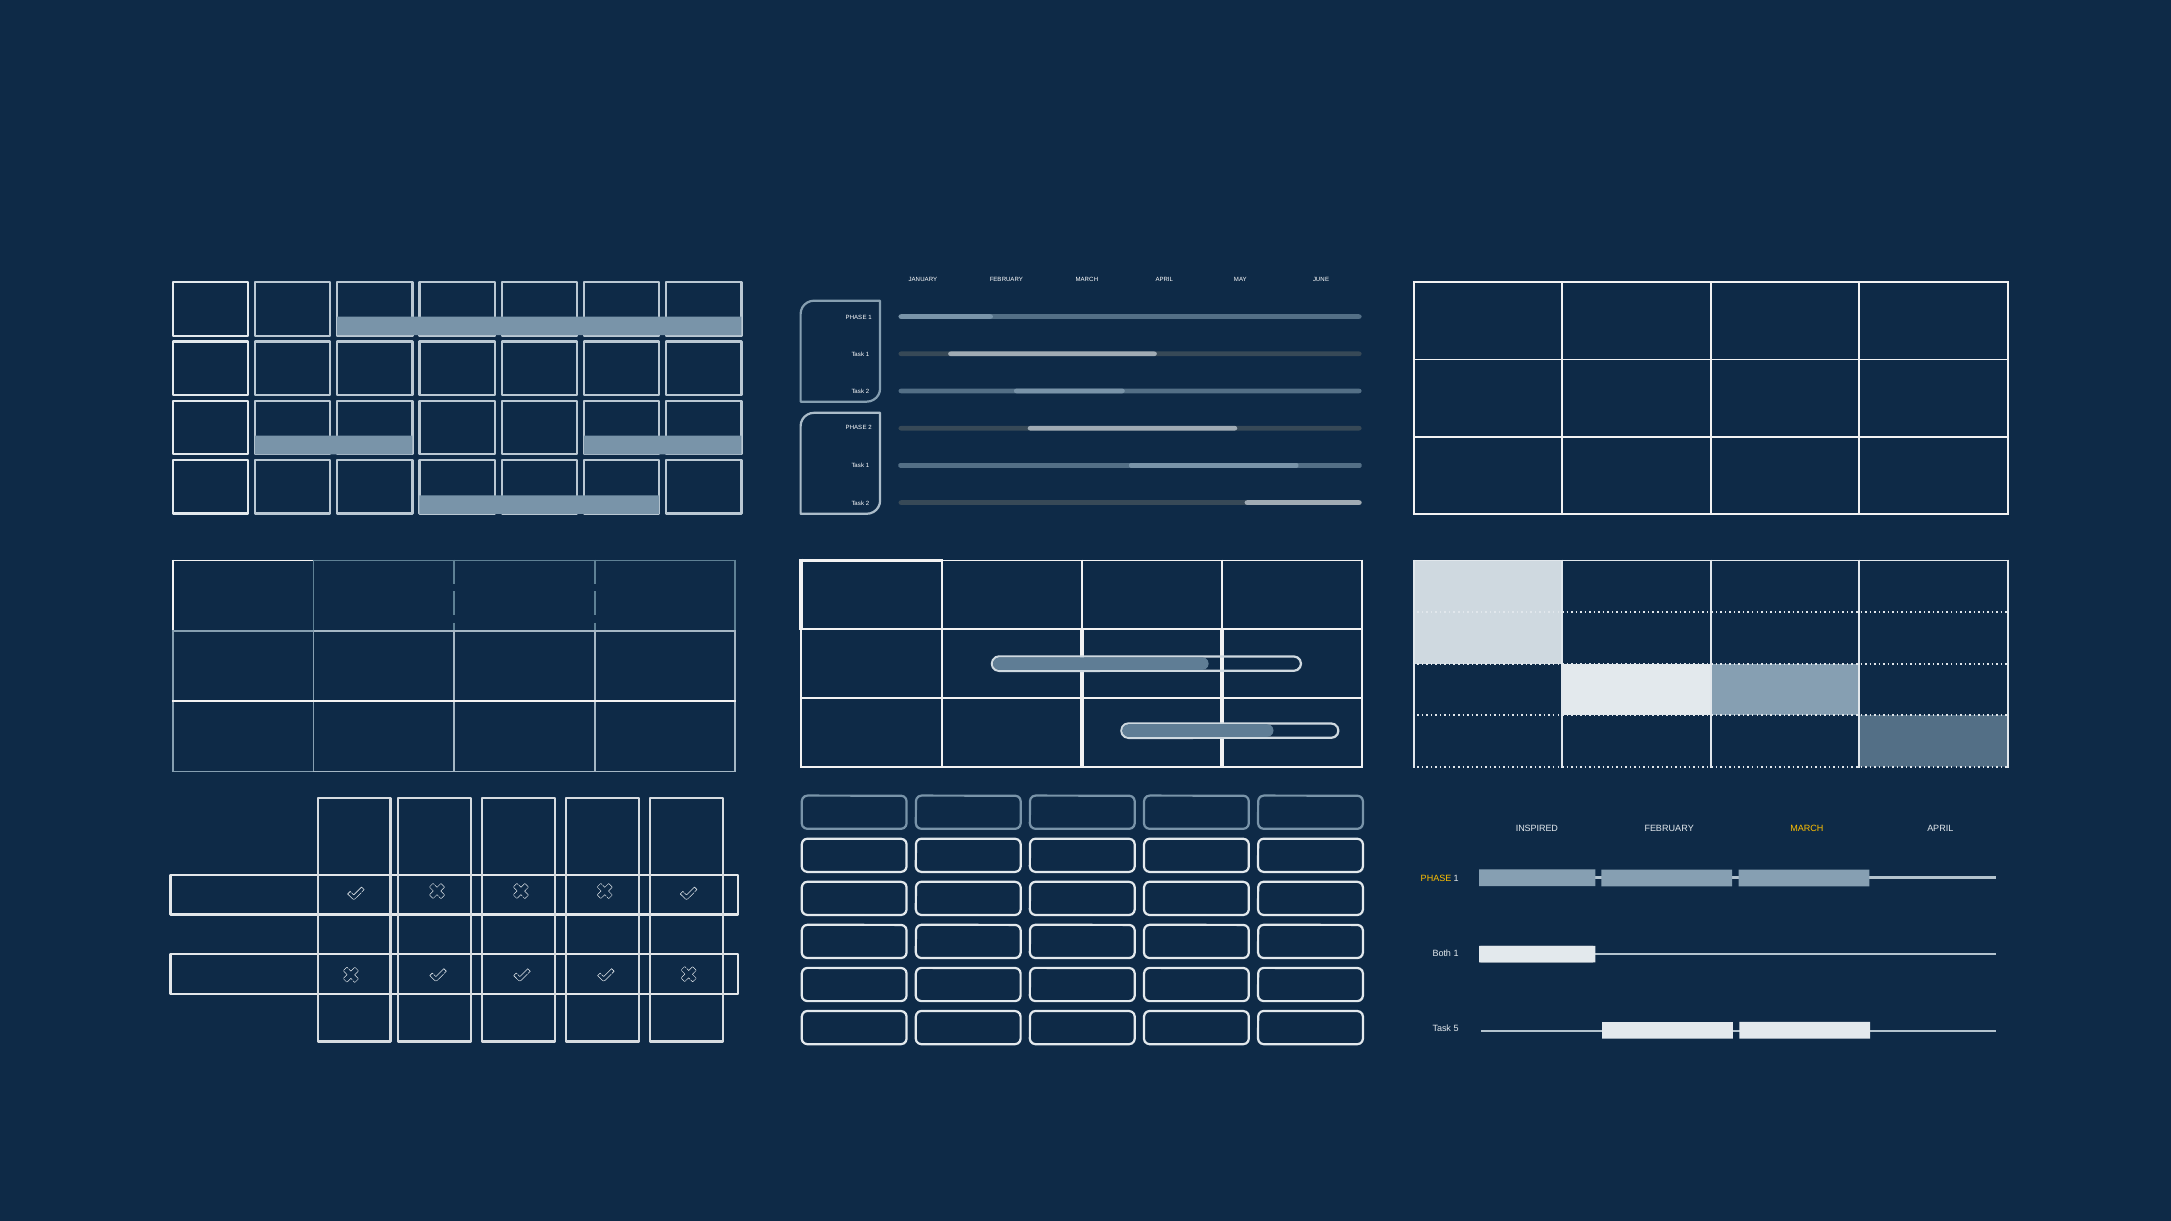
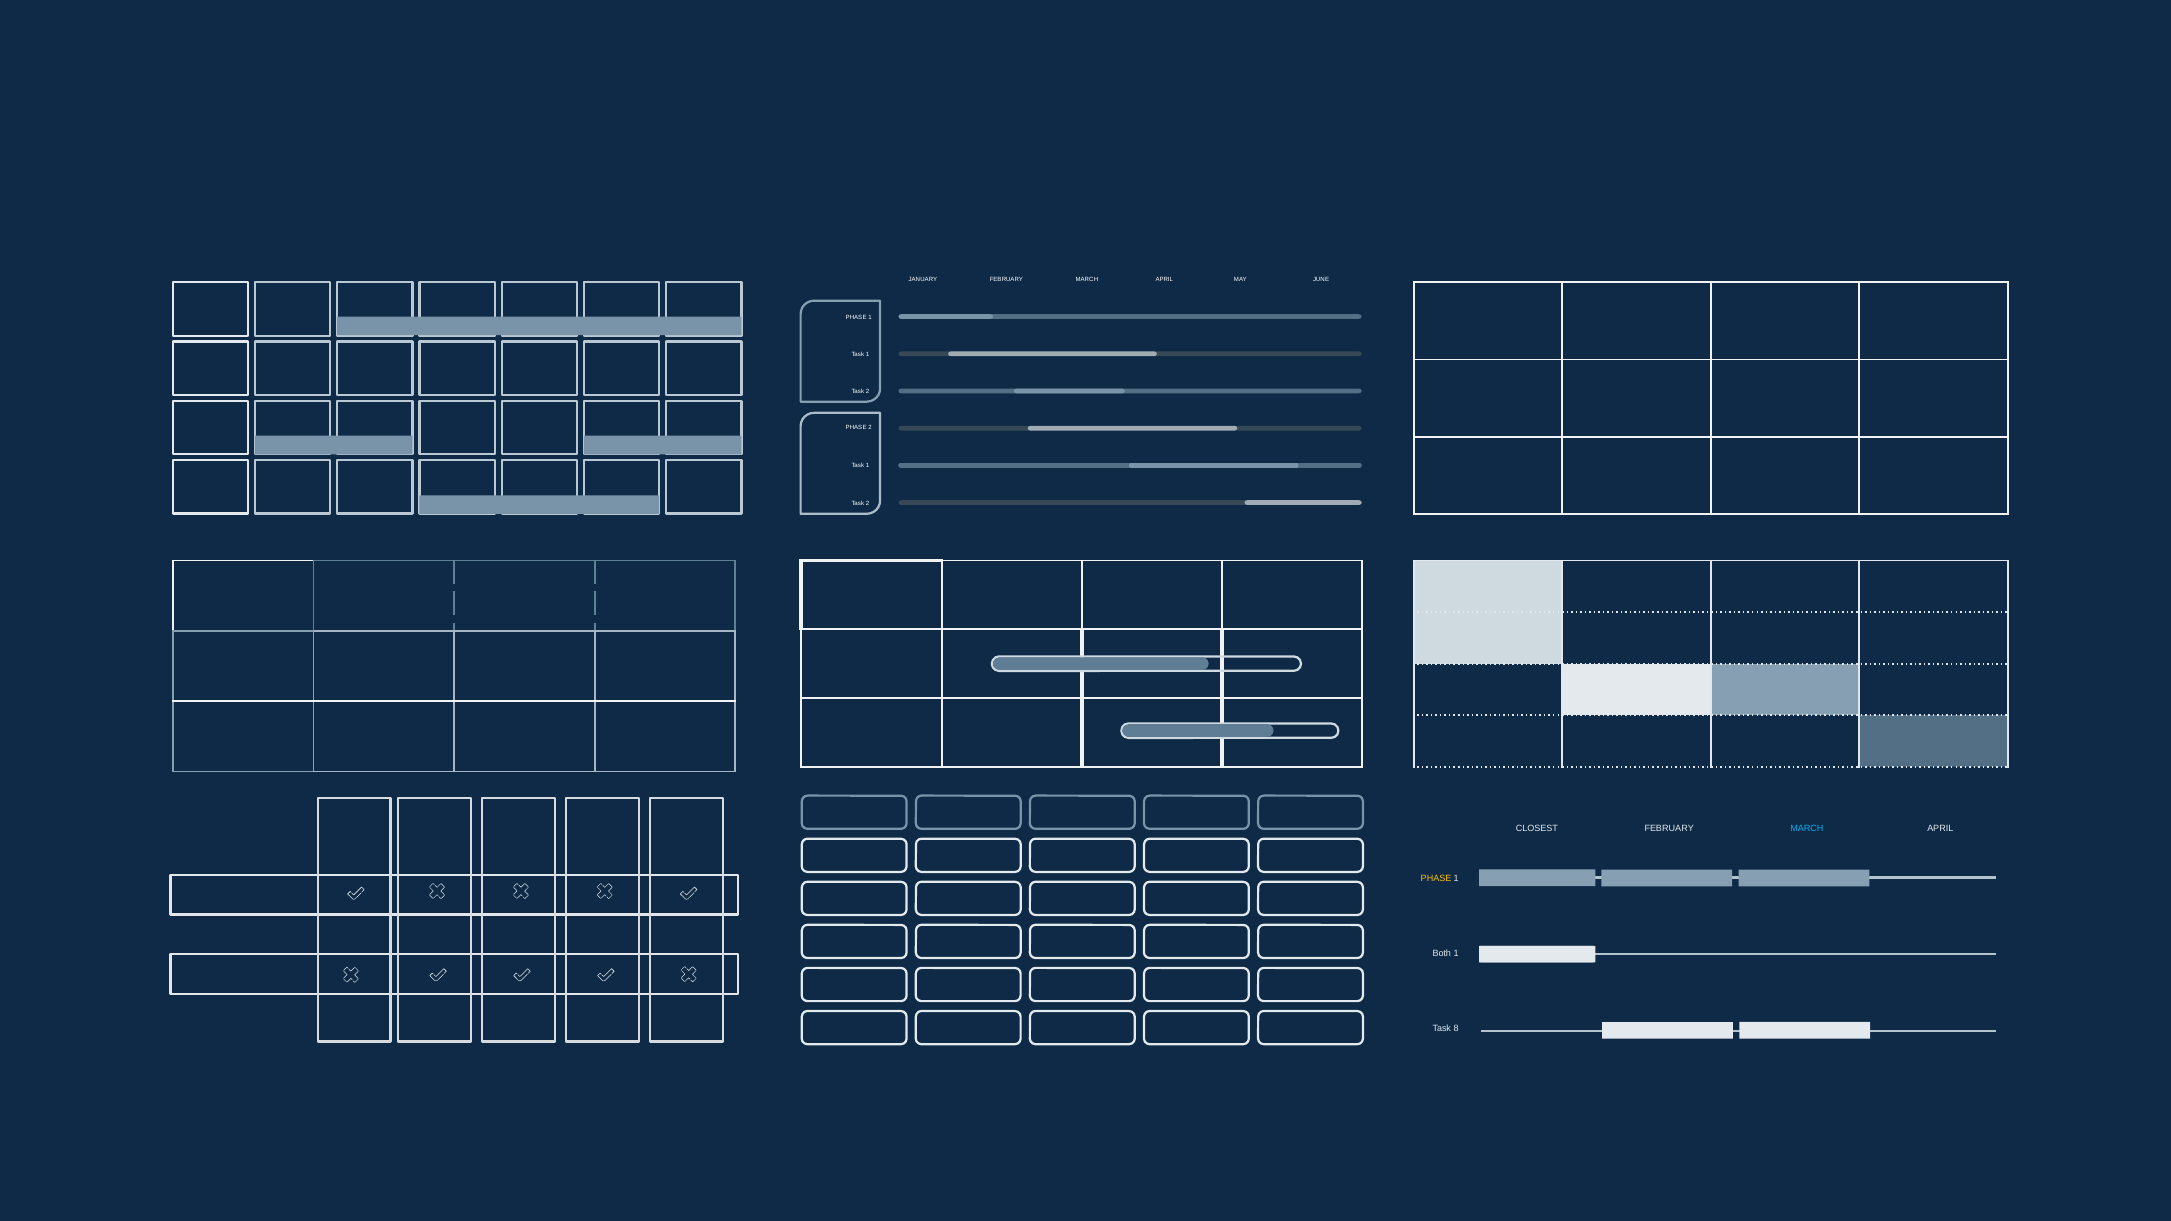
INSPIRED: INSPIRED -> CLOSEST (1537, 828)
MARCH colour: yellow -> light blue (1807, 828)
5: 5 -> 8 (1456, 1028)
